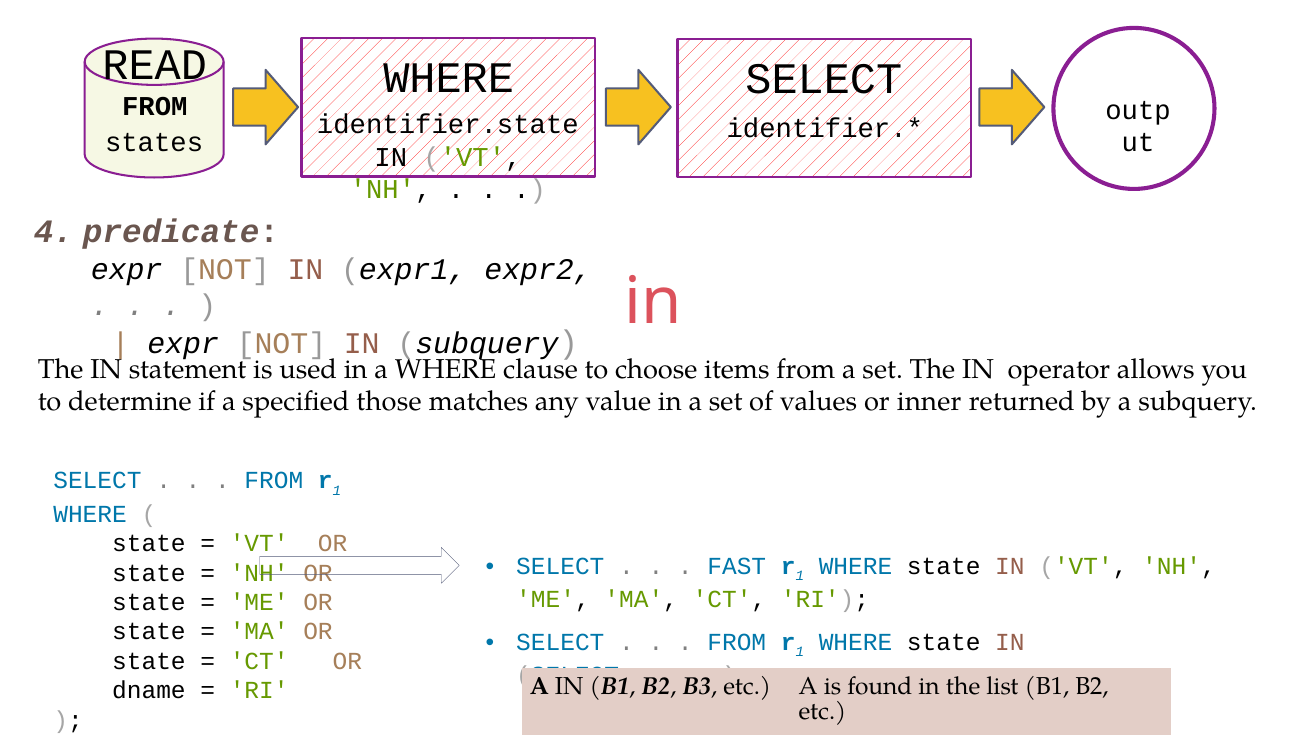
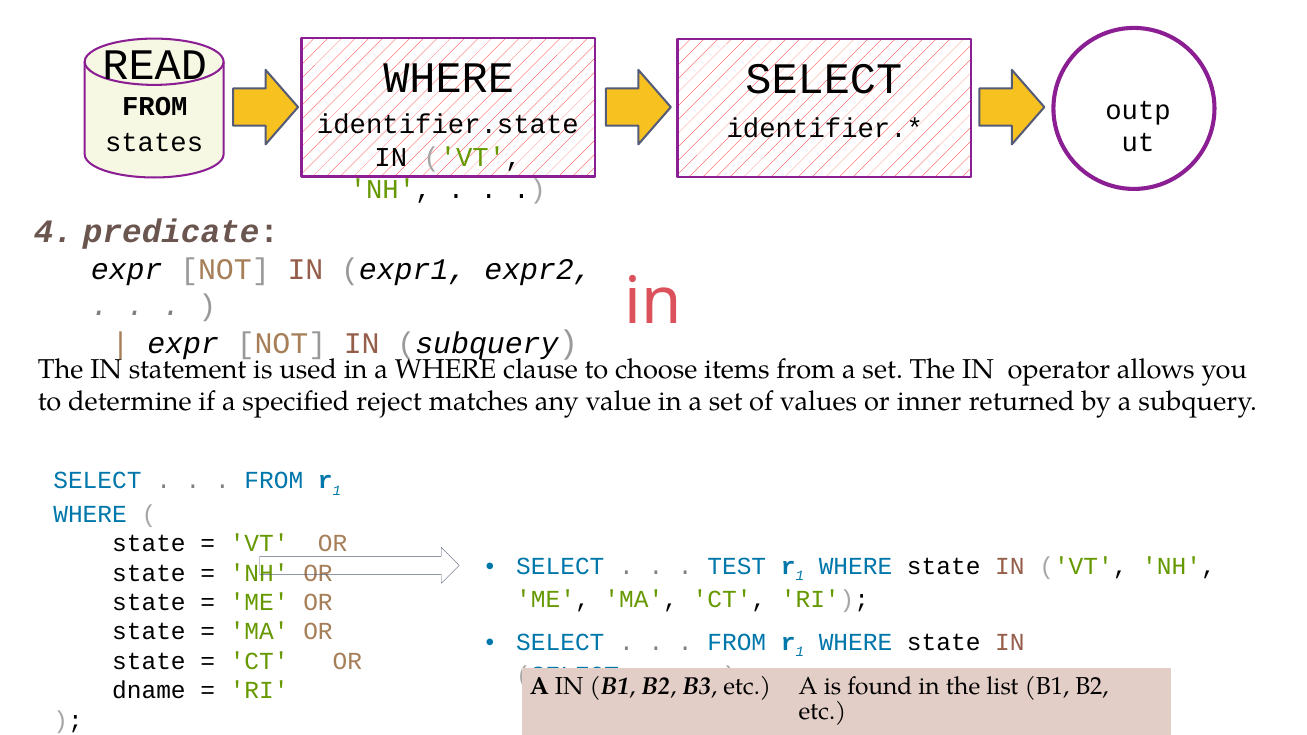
those: those -> reject (389, 402)
FAST: FAST -> TEST (737, 566)
